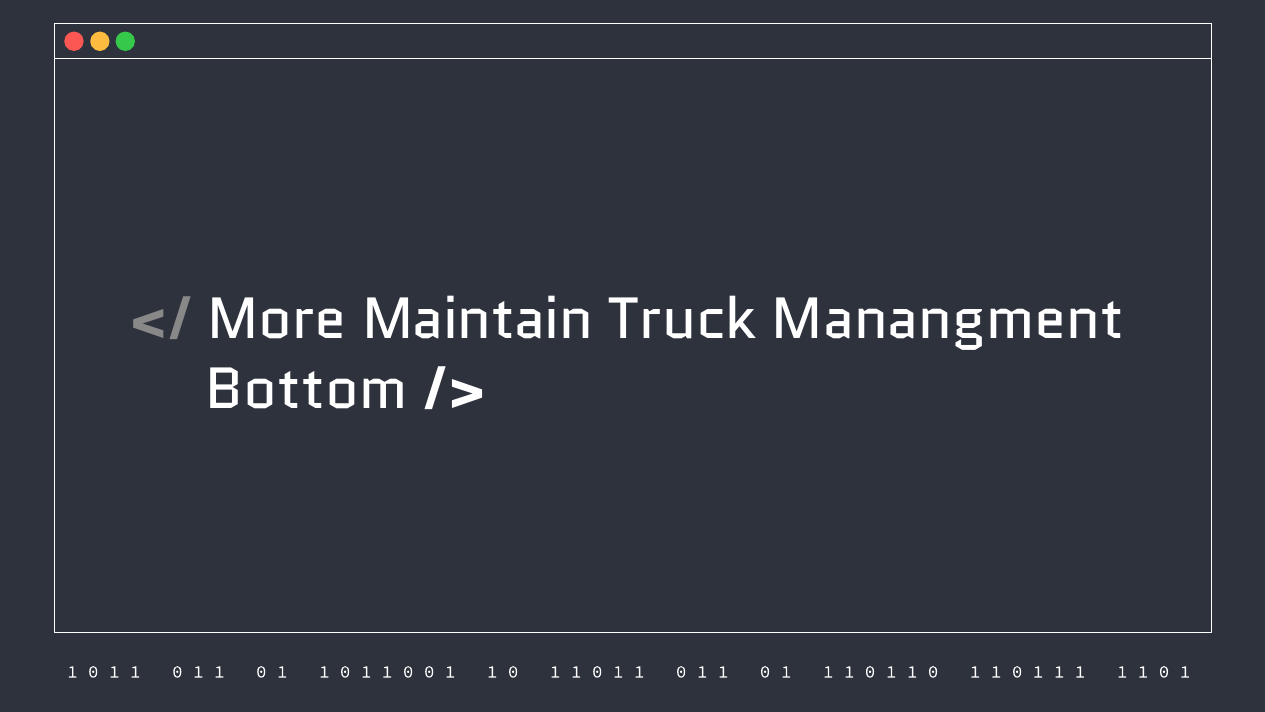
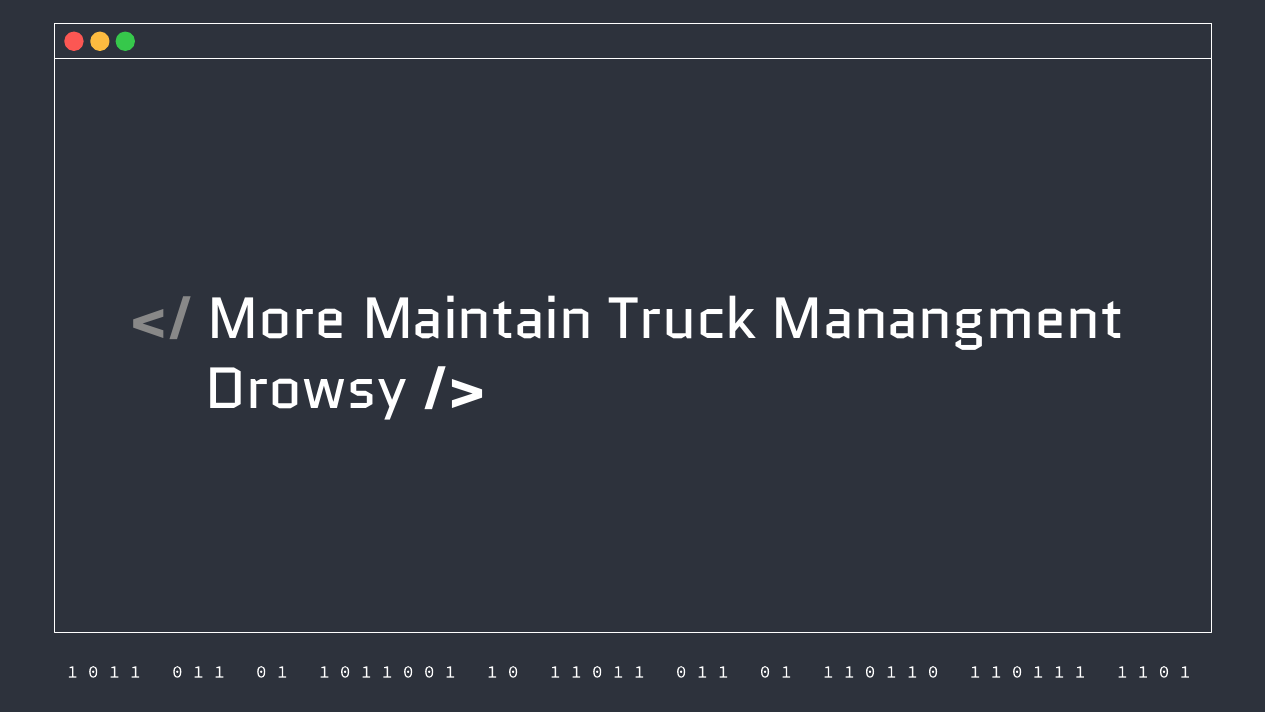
Bottom: Bottom -> Drowsy (307, 389)
